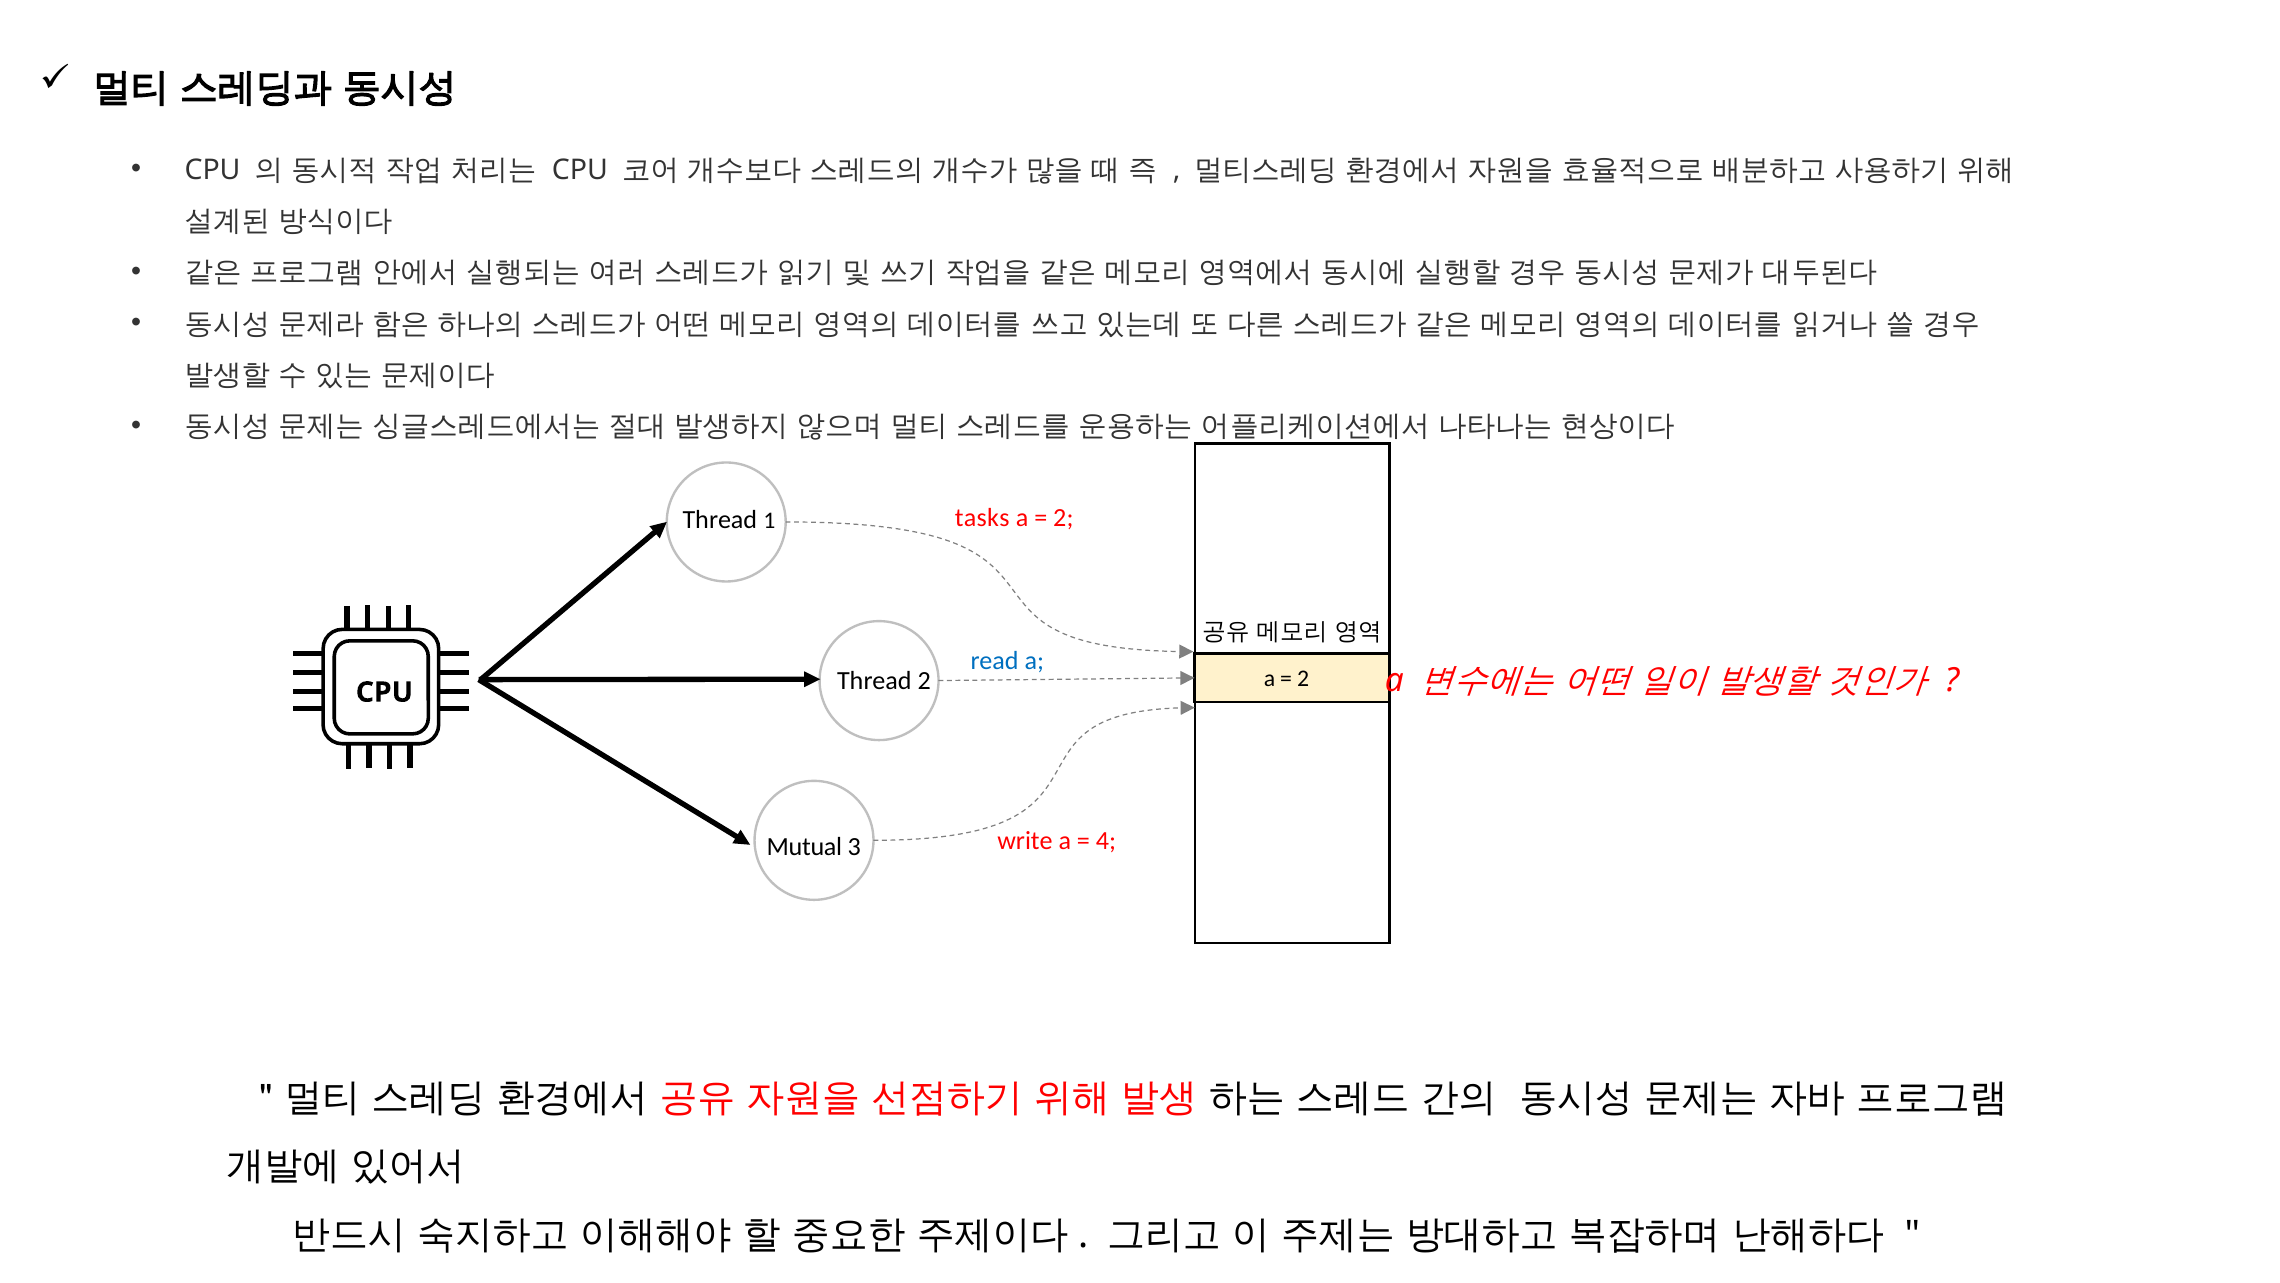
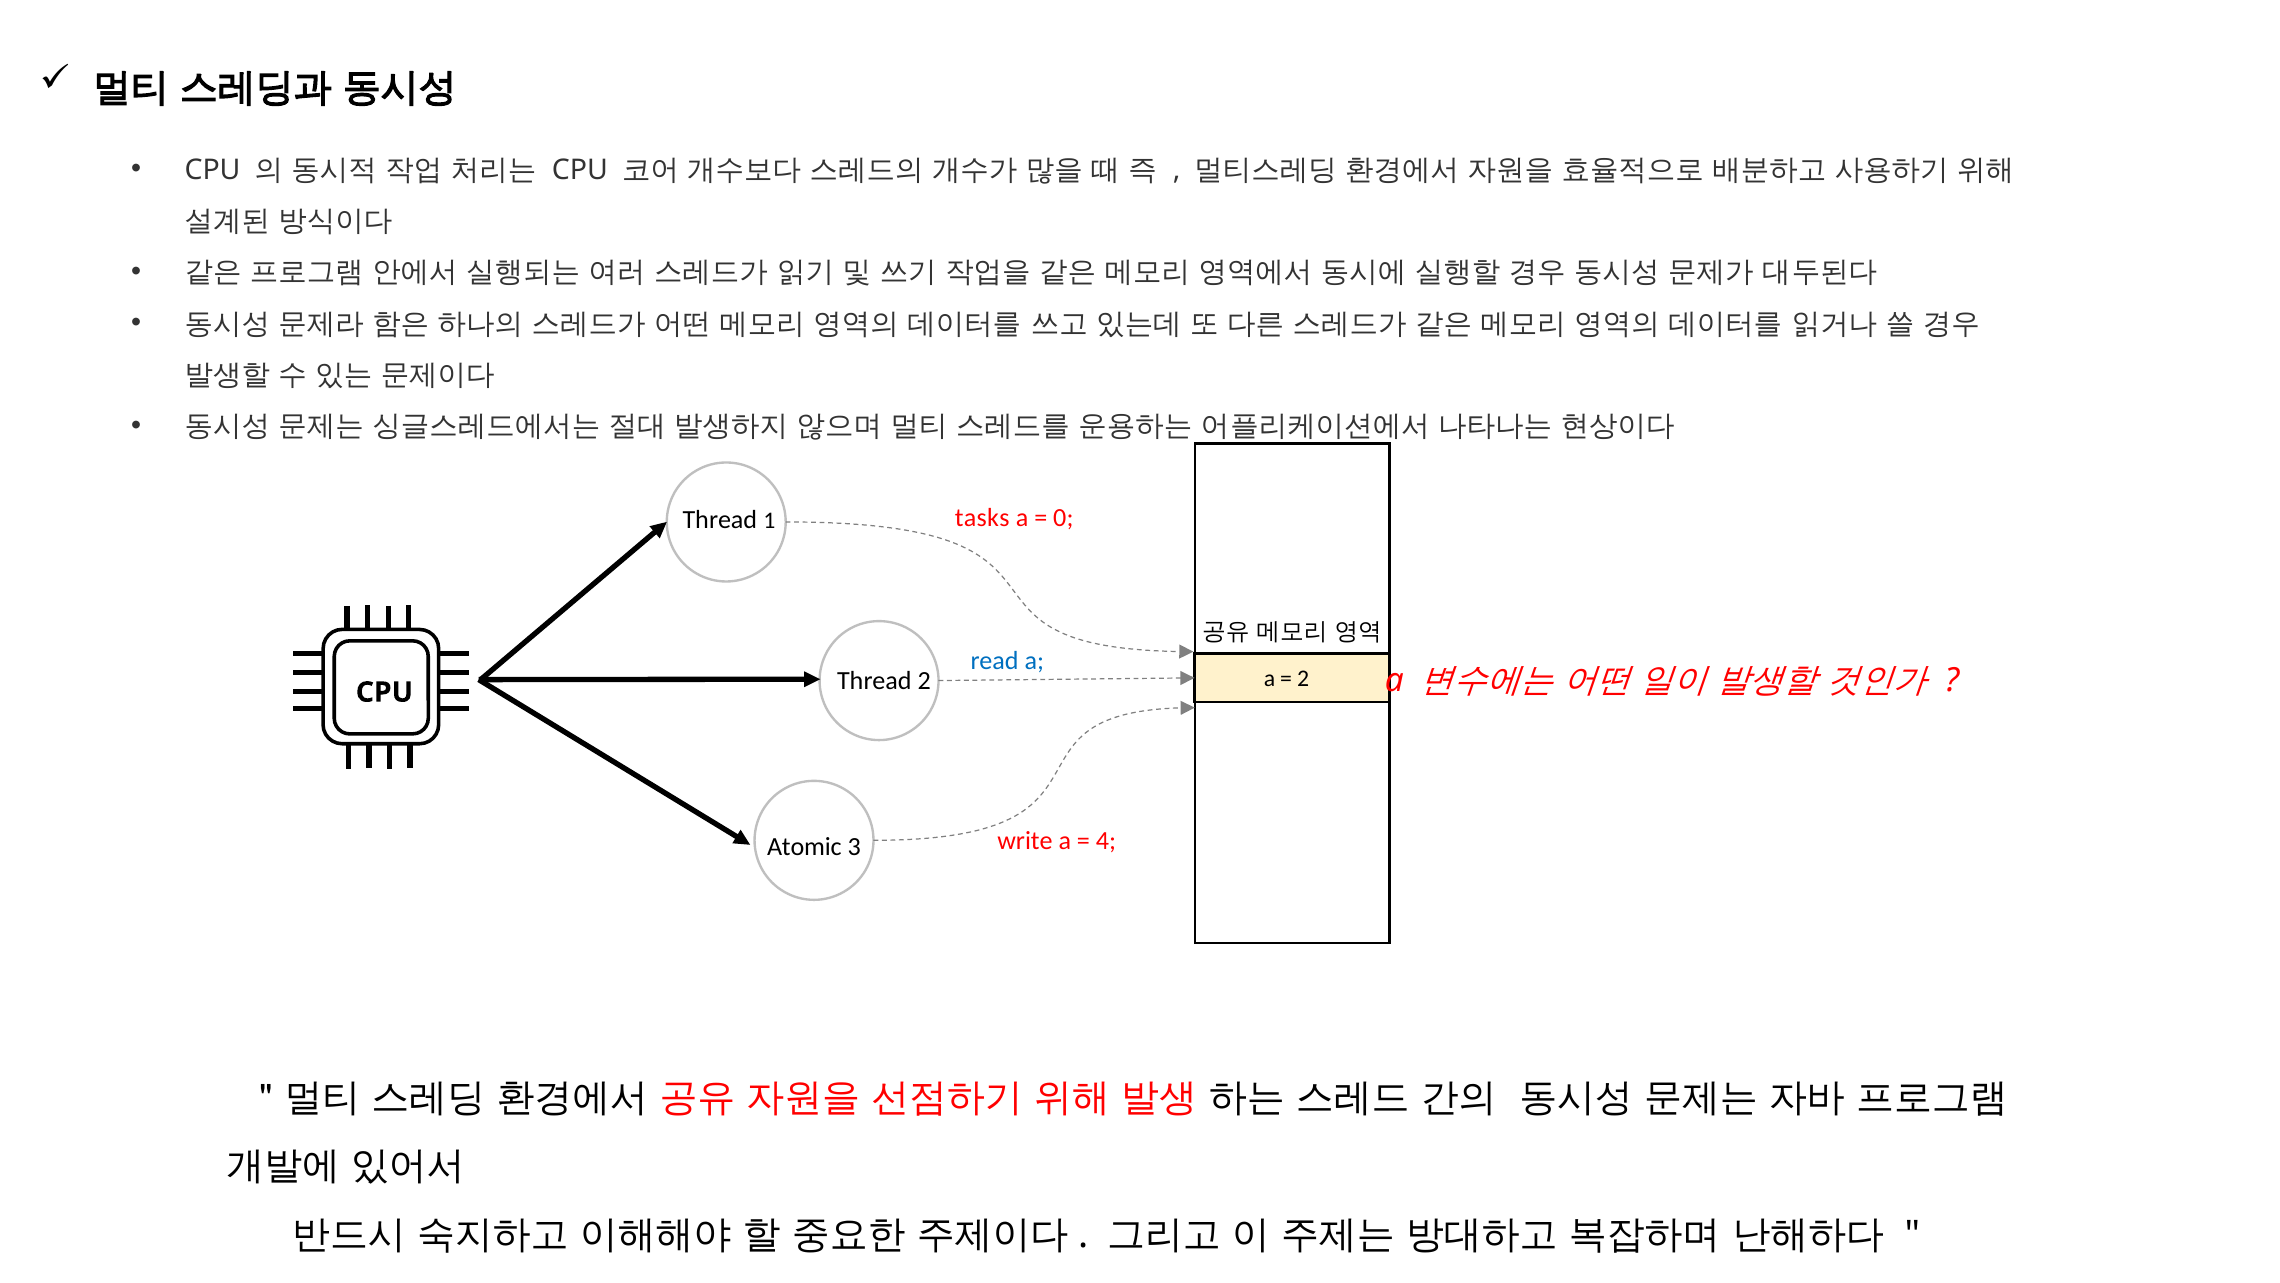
2: 2 -> 0 (1063, 518)
Mutual: Mutual -> Atomic (804, 846)
